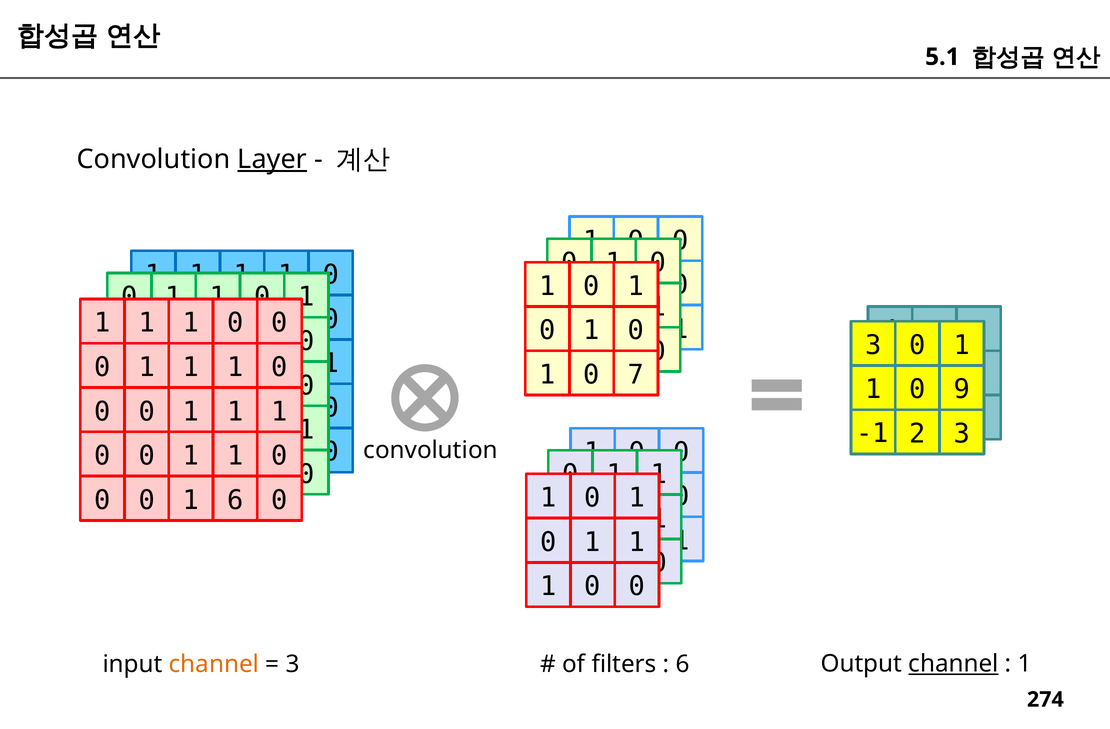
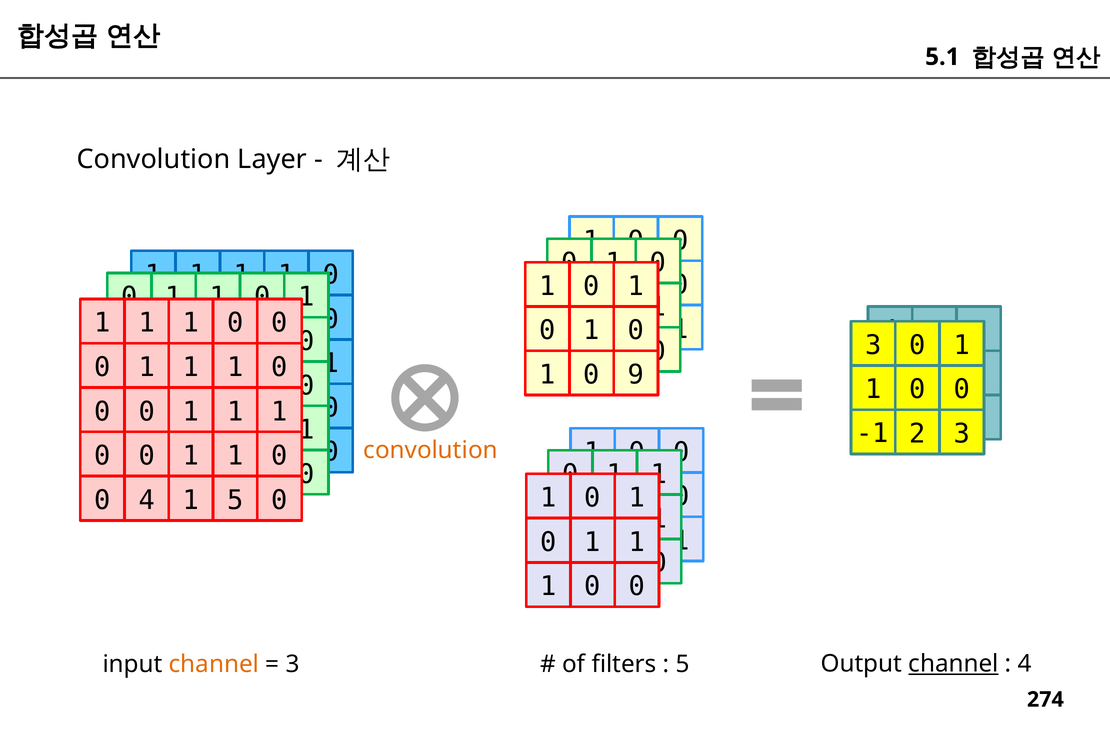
Layer underline: present -> none (272, 159)
7: 7 -> 9 (636, 375)
9: 9 -> 0 (962, 389)
convolution colour: black -> orange (431, 450)
0: 0 -> 4 (147, 500)
1 6: 6 -> 5 (235, 500)
6: 6 -> 5 (682, 664)
1: 1 -> 4 (1025, 664)
